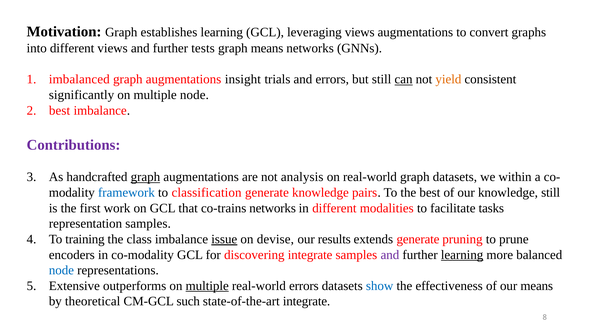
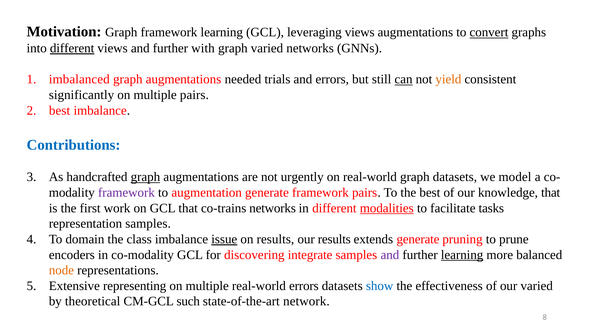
Graph establishes: establishes -> framework (169, 32)
convert underline: none -> present (489, 32)
different underline: none -> present (72, 48)
tests: tests -> with (203, 48)
graph means: means -> varied (267, 48)
insight: insight -> needed (243, 79)
multiple node: node -> pairs (194, 95)
Contributions colour: purple -> blue (74, 145)
analysis: analysis -> urgently (302, 177)
within: within -> model (515, 177)
framework colour: blue -> purple (126, 193)
classification: classification -> augmentation (207, 193)
generate knowledge: knowledge -> framework (320, 193)
knowledge still: still -> that (551, 193)
modalities underline: none -> present (387, 208)
training: training -> domain (85, 239)
on devise: devise -> results (275, 239)
node colour: blue -> orange (61, 270)
outperforms: outperforms -> representing (135, 286)
multiple underline: present -> none (207, 286)
our means: means -> varied (537, 286)
state-of-the-art integrate: integrate -> network (306, 301)
